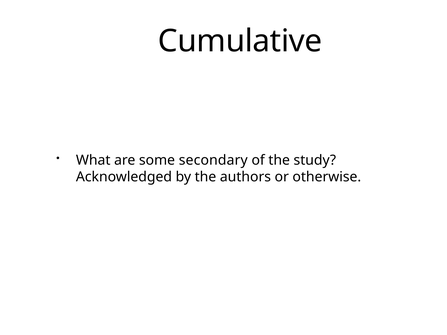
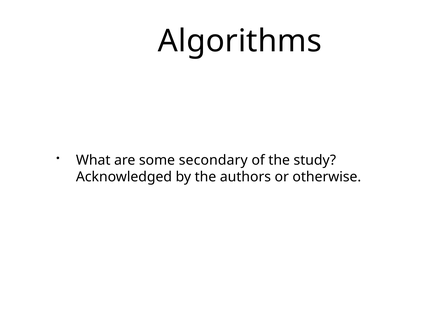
Cumulative: Cumulative -> Algorithms (240, 41)
